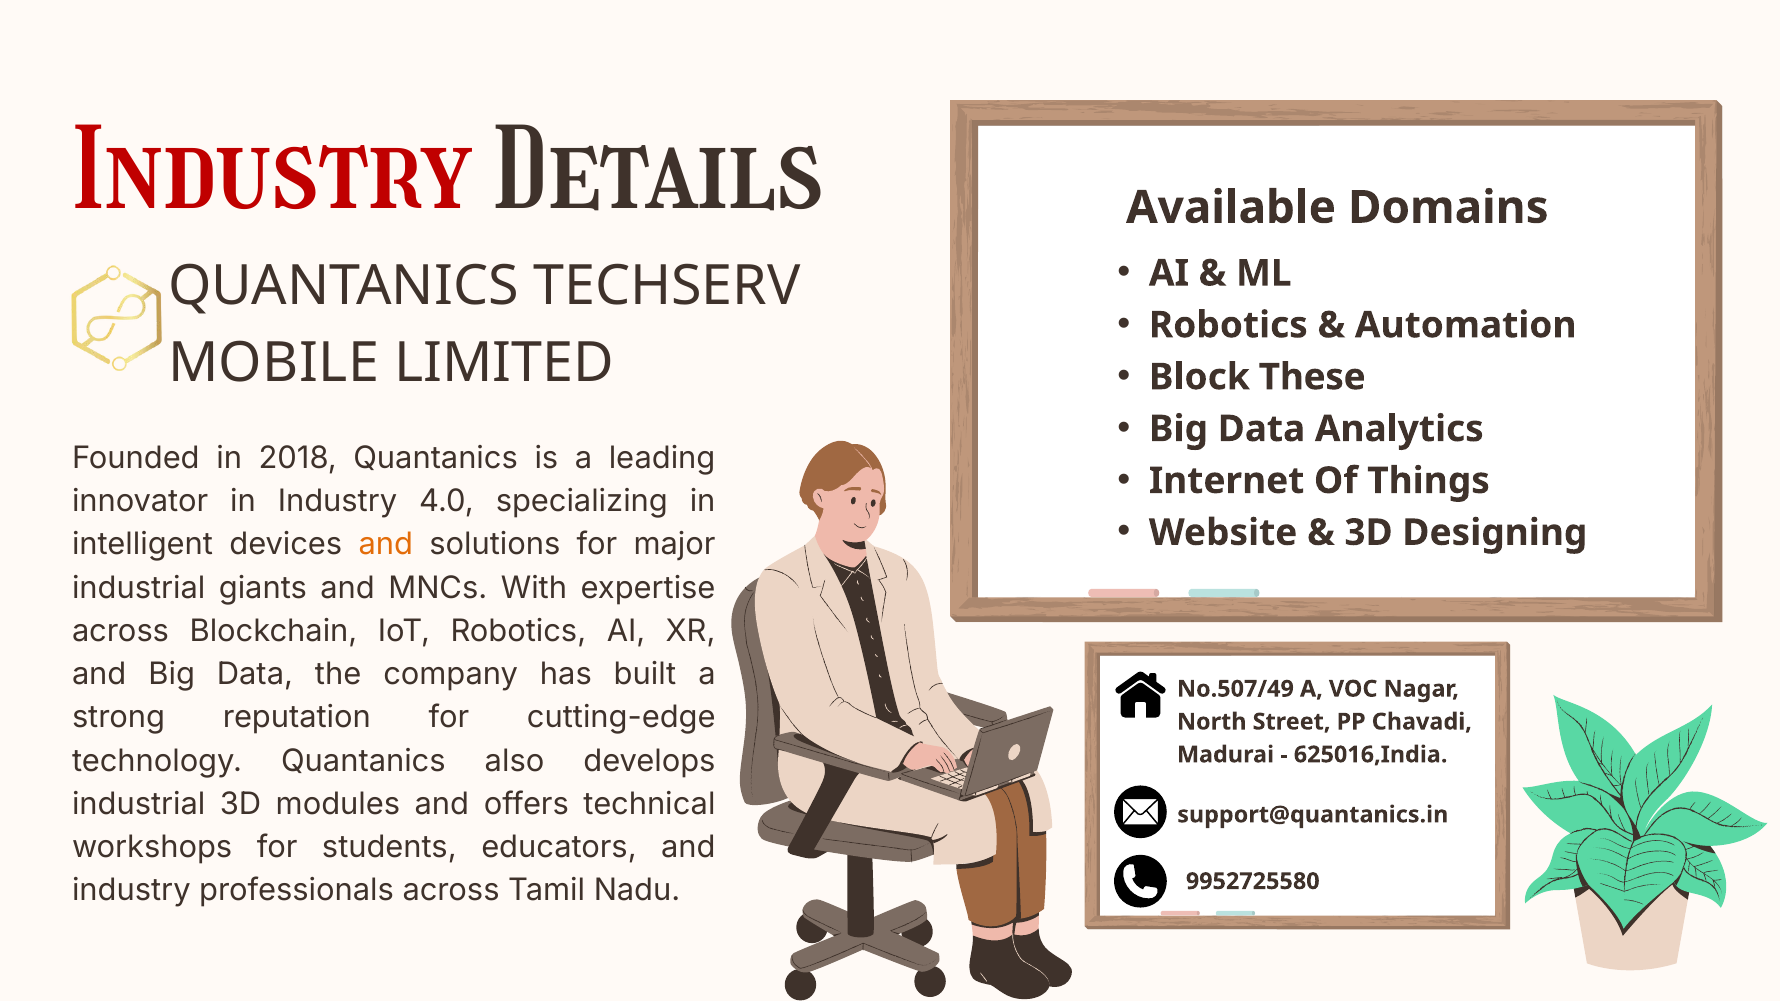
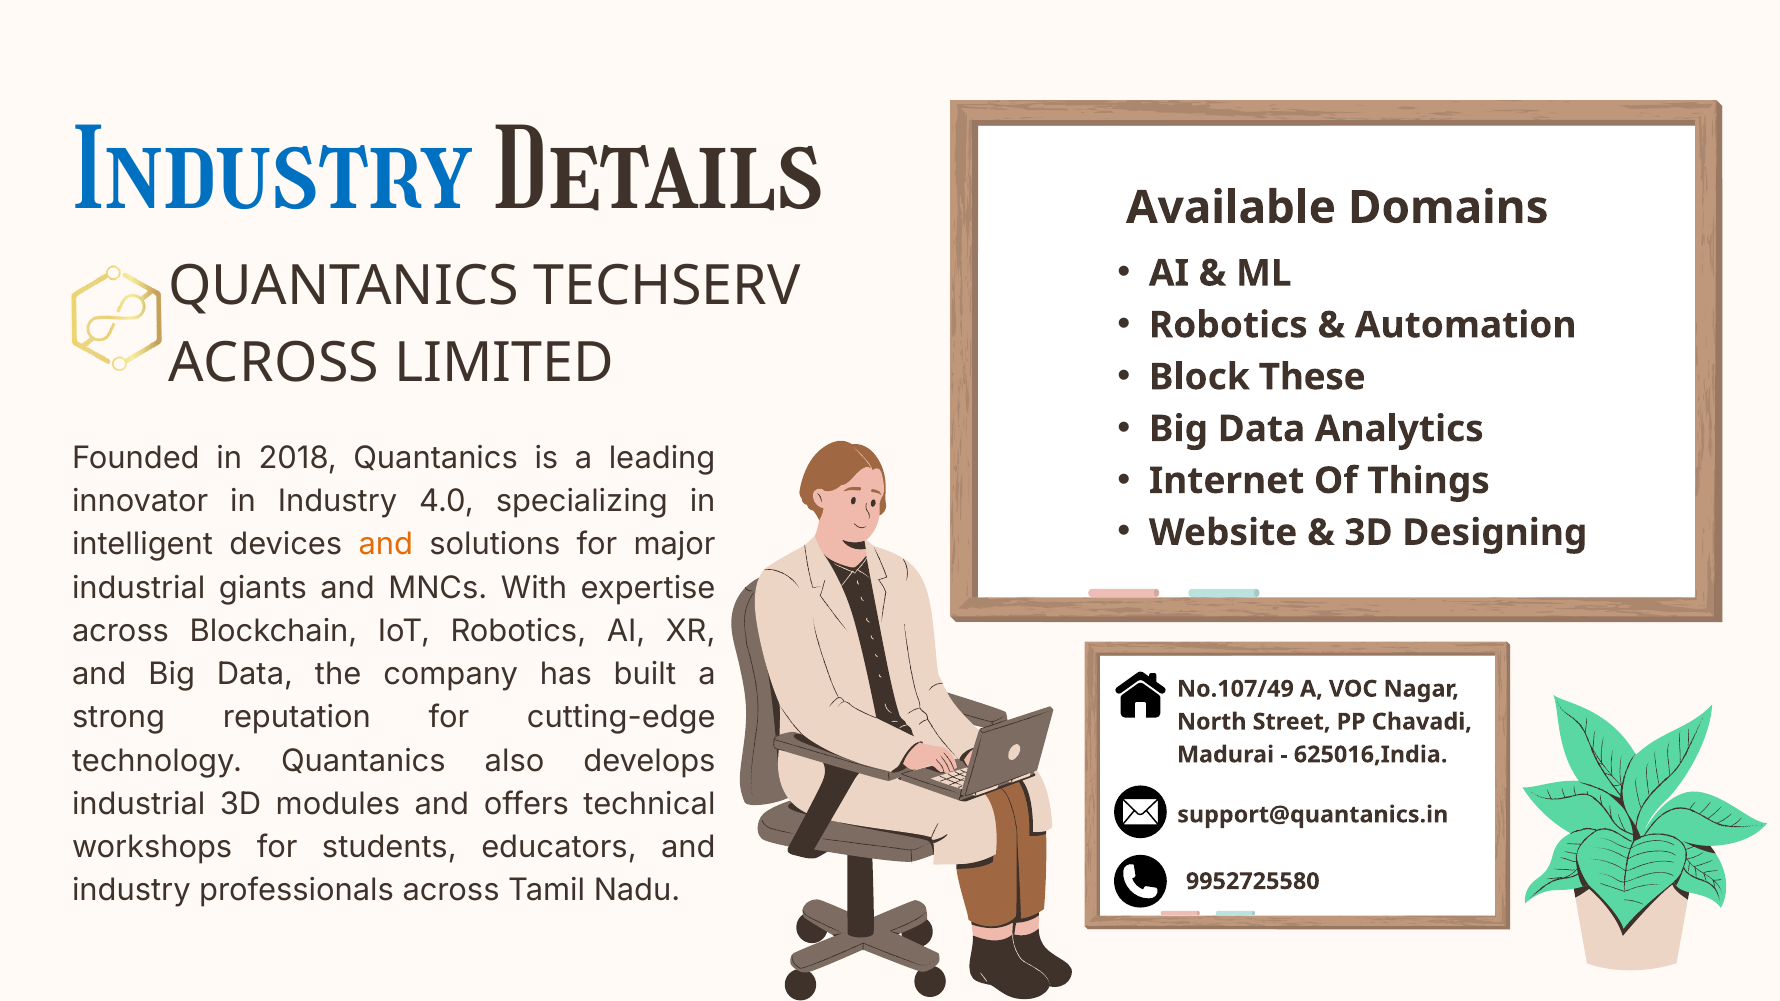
Industry colour: red -> blue (272, 172)
MOBILE: MOBILE -> ACROSS (274, 364)
No.507/49: No.507/49 -> No.107/49 (1235, 689)
